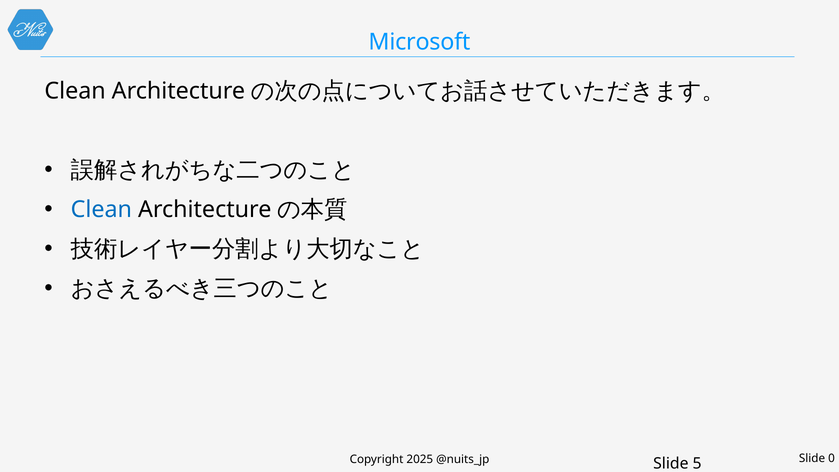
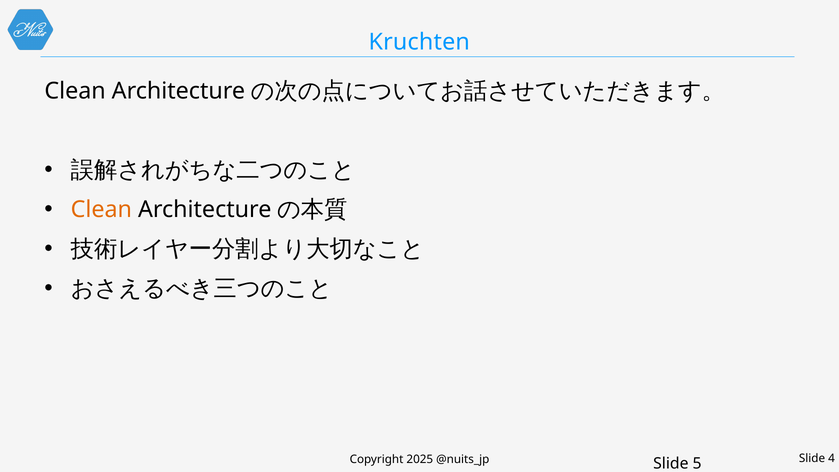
Microsoft: Microsoft -> Kruchten (419, 42)
Clean colour: blue -> orange (101, 210)
0: 0 -> 4 (832, 459)
